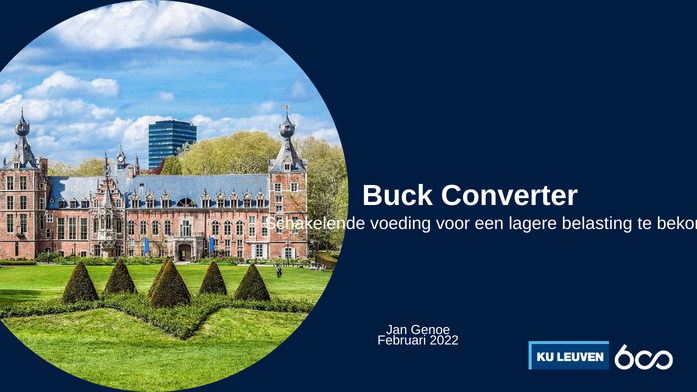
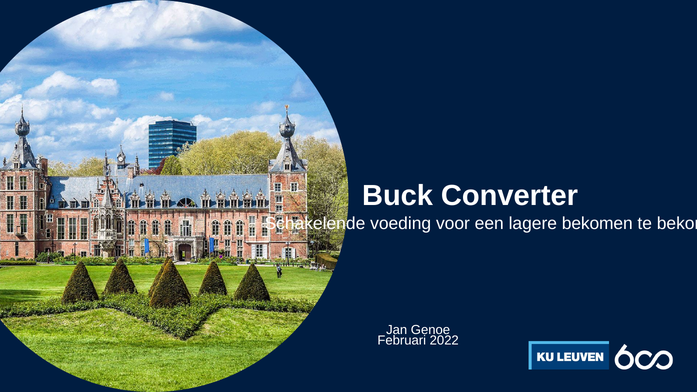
lagere belasting: belasting -> bekomen (597, 223)
